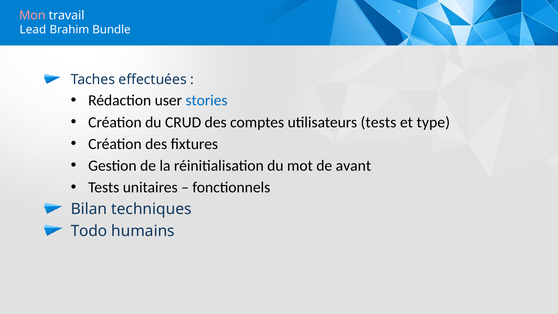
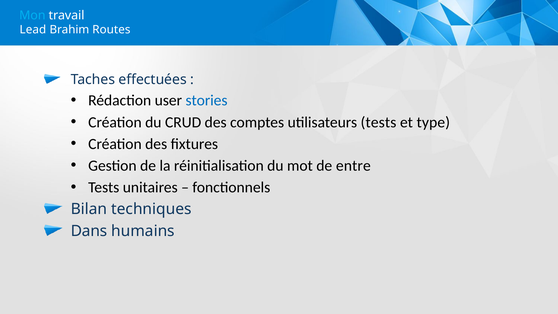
Mon colour: pink -> light blue (32, 15)
Bundle: Bundle -> Routes (111, 30)
avant: avant -> entre (353, 166)
Todo: Todo -> Dans (89, 231)
